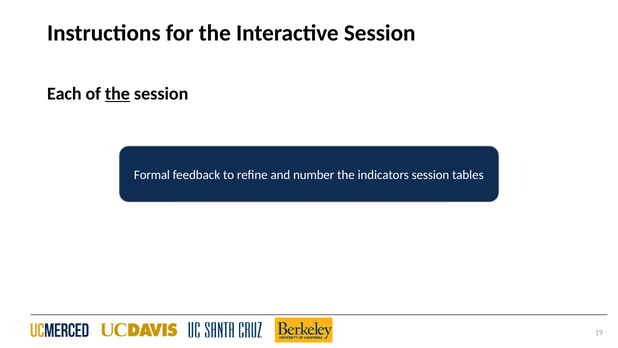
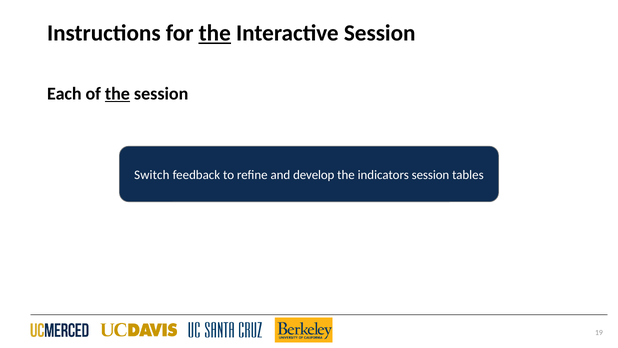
the underline: none -> present (215, 33)
Formal: Formal -> Switch (152, 175)
number: number -> develop (314, 175)
